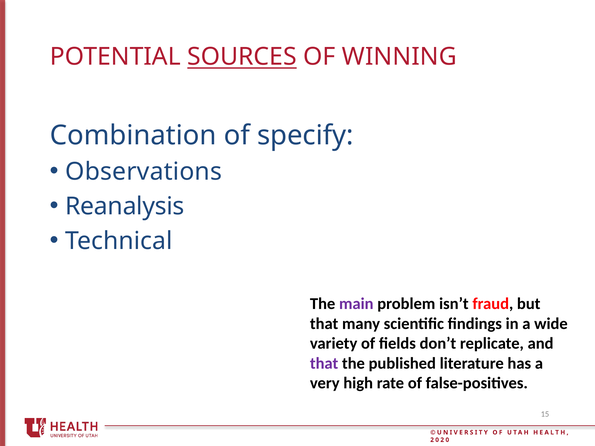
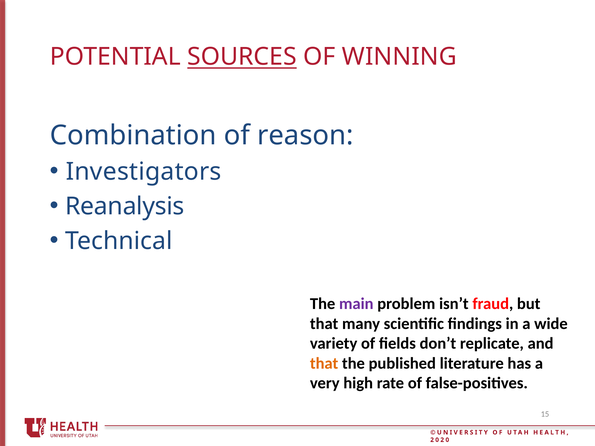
specify: specify -> reason (305, 136)
Observations: Observations -> Investigators (144, 172)
that colour: purple -> orange (324, 364)
